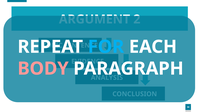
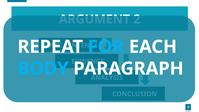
BODY colour: pink -> light blue (43, 69)
